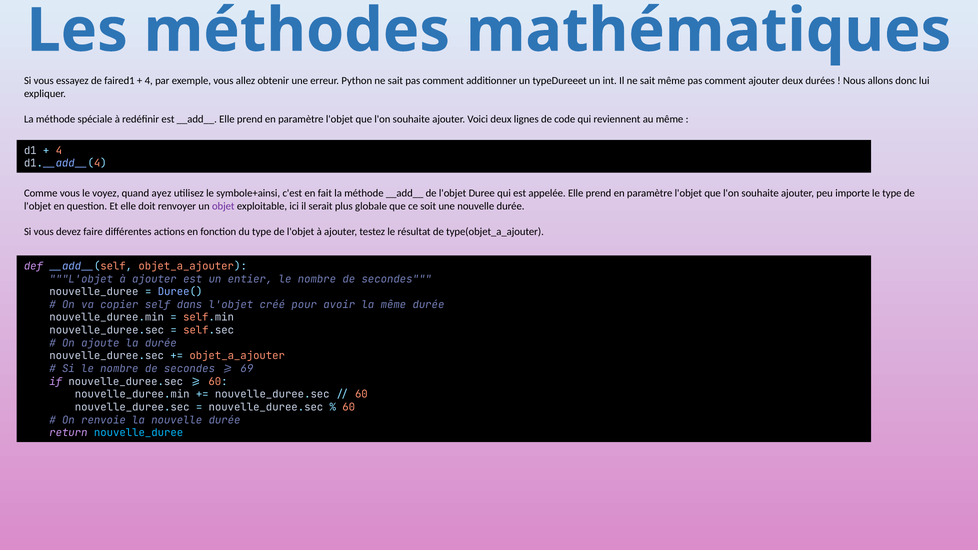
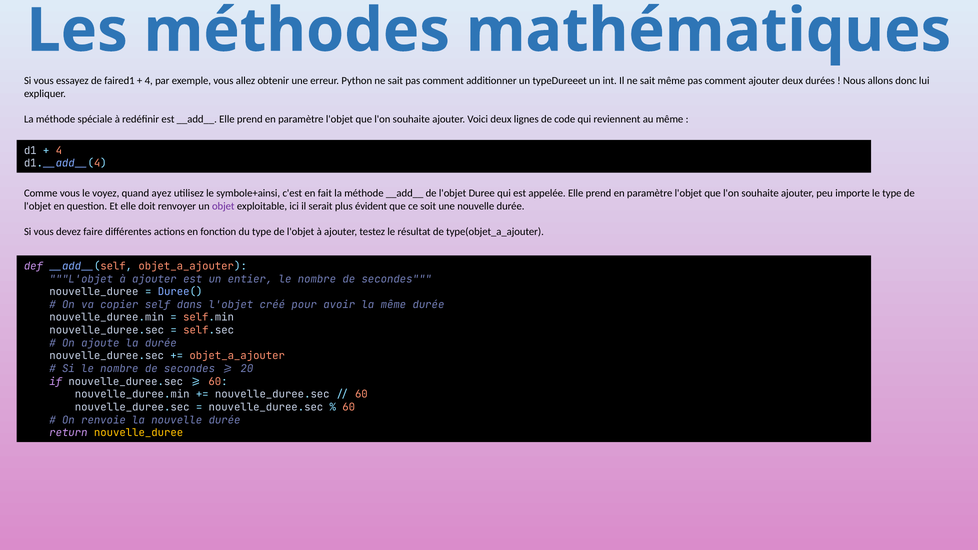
globale: globale -> évident (371, 206)
69: 69 -> 20 (247, 369)
nouvelle_duree colour: light blue -> yellow (139, 433)
